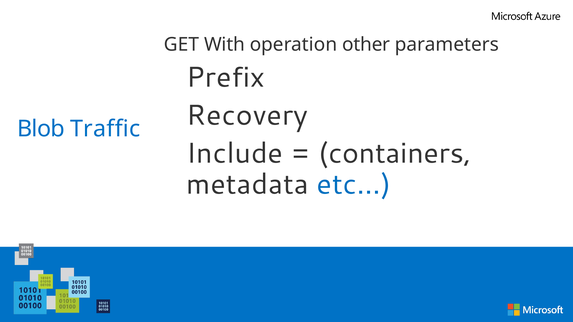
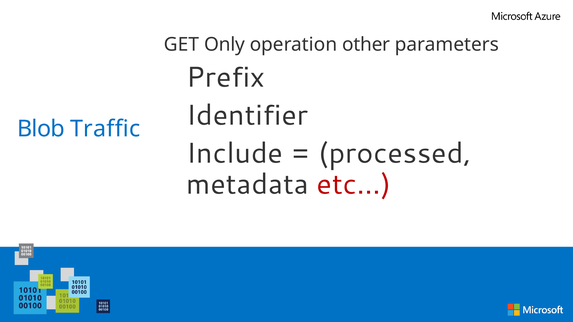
With: With -> Only (224, 45)
Recovery: Recovery -> Identifier (247, 115)
containers: containers -> processed (395, 154)
etc… colour: blue -> red (354, 185)
